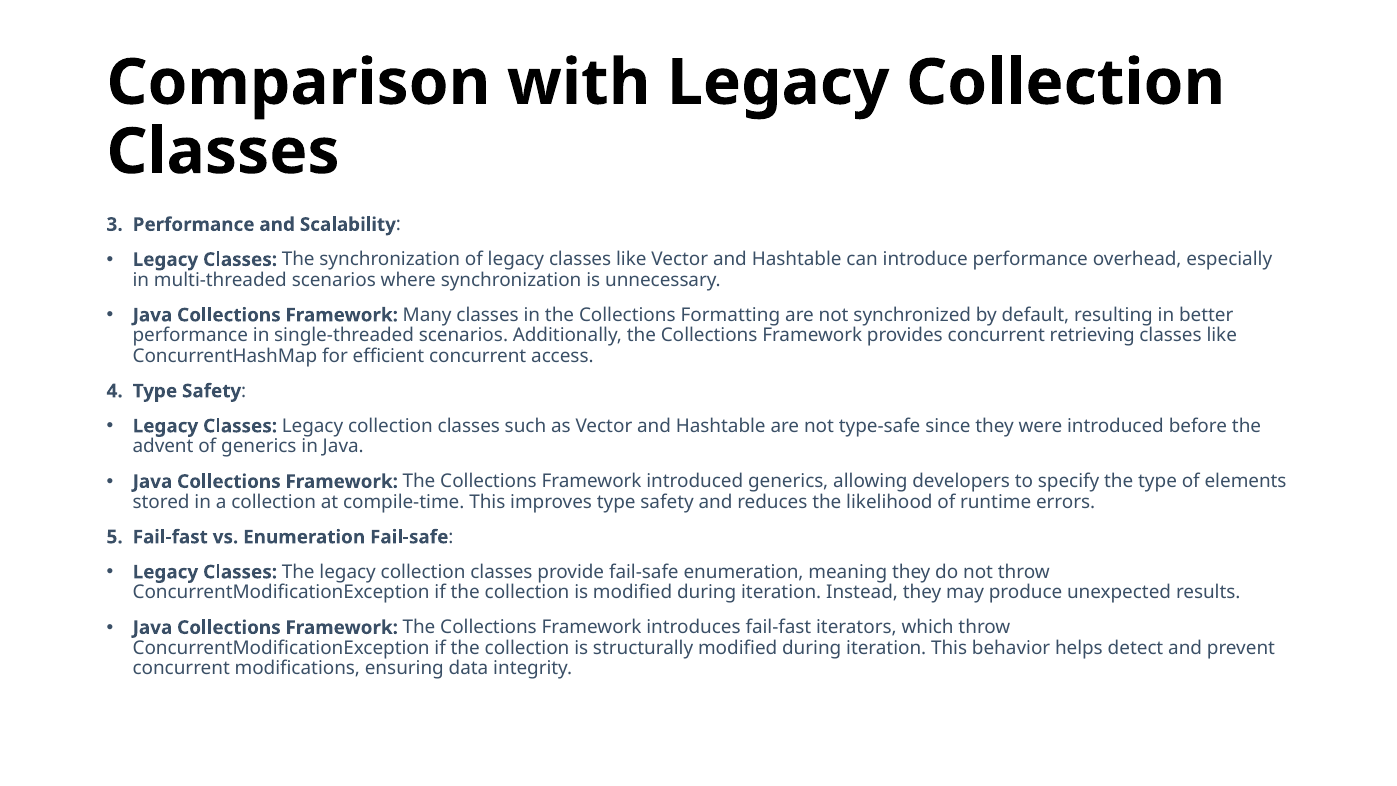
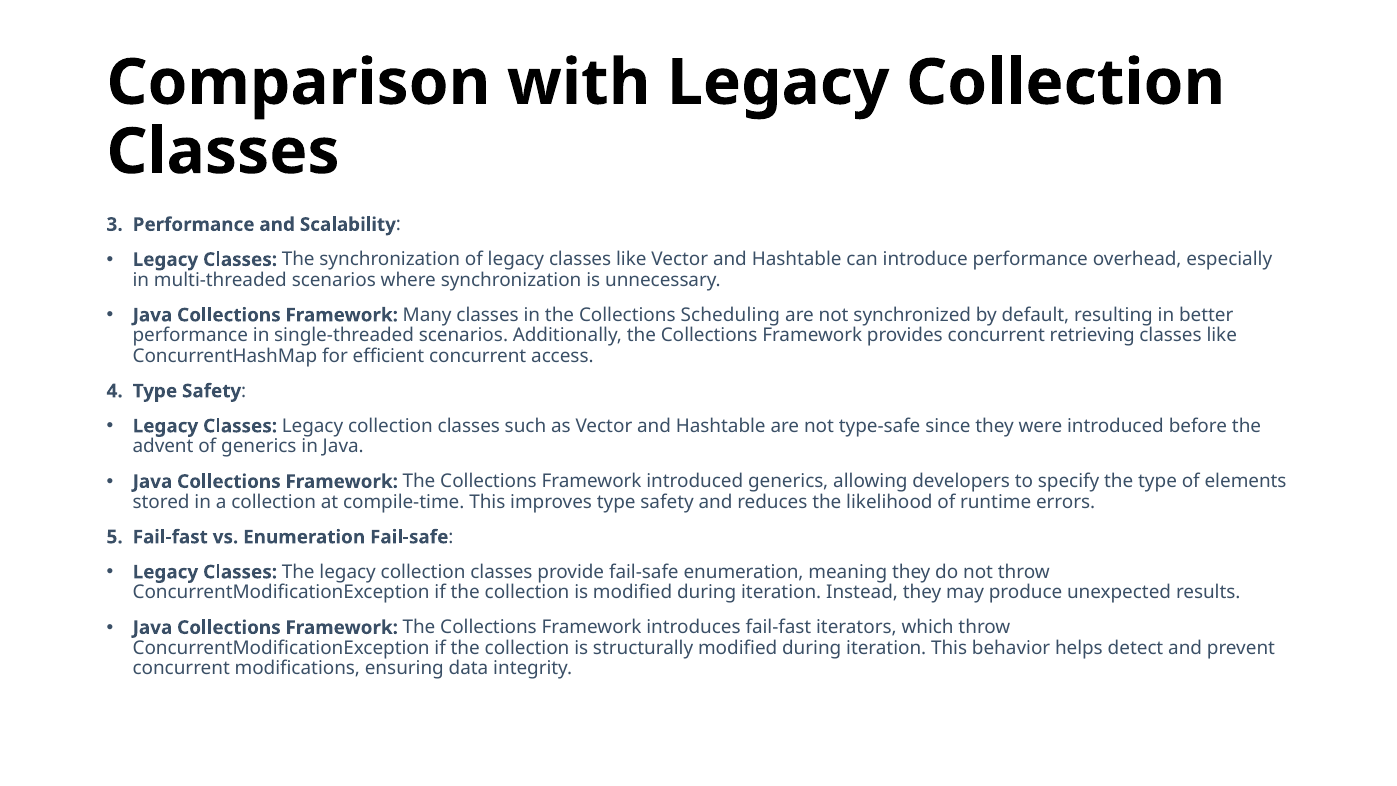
Formatting: Formatting -> Scheduling (730, 315)
